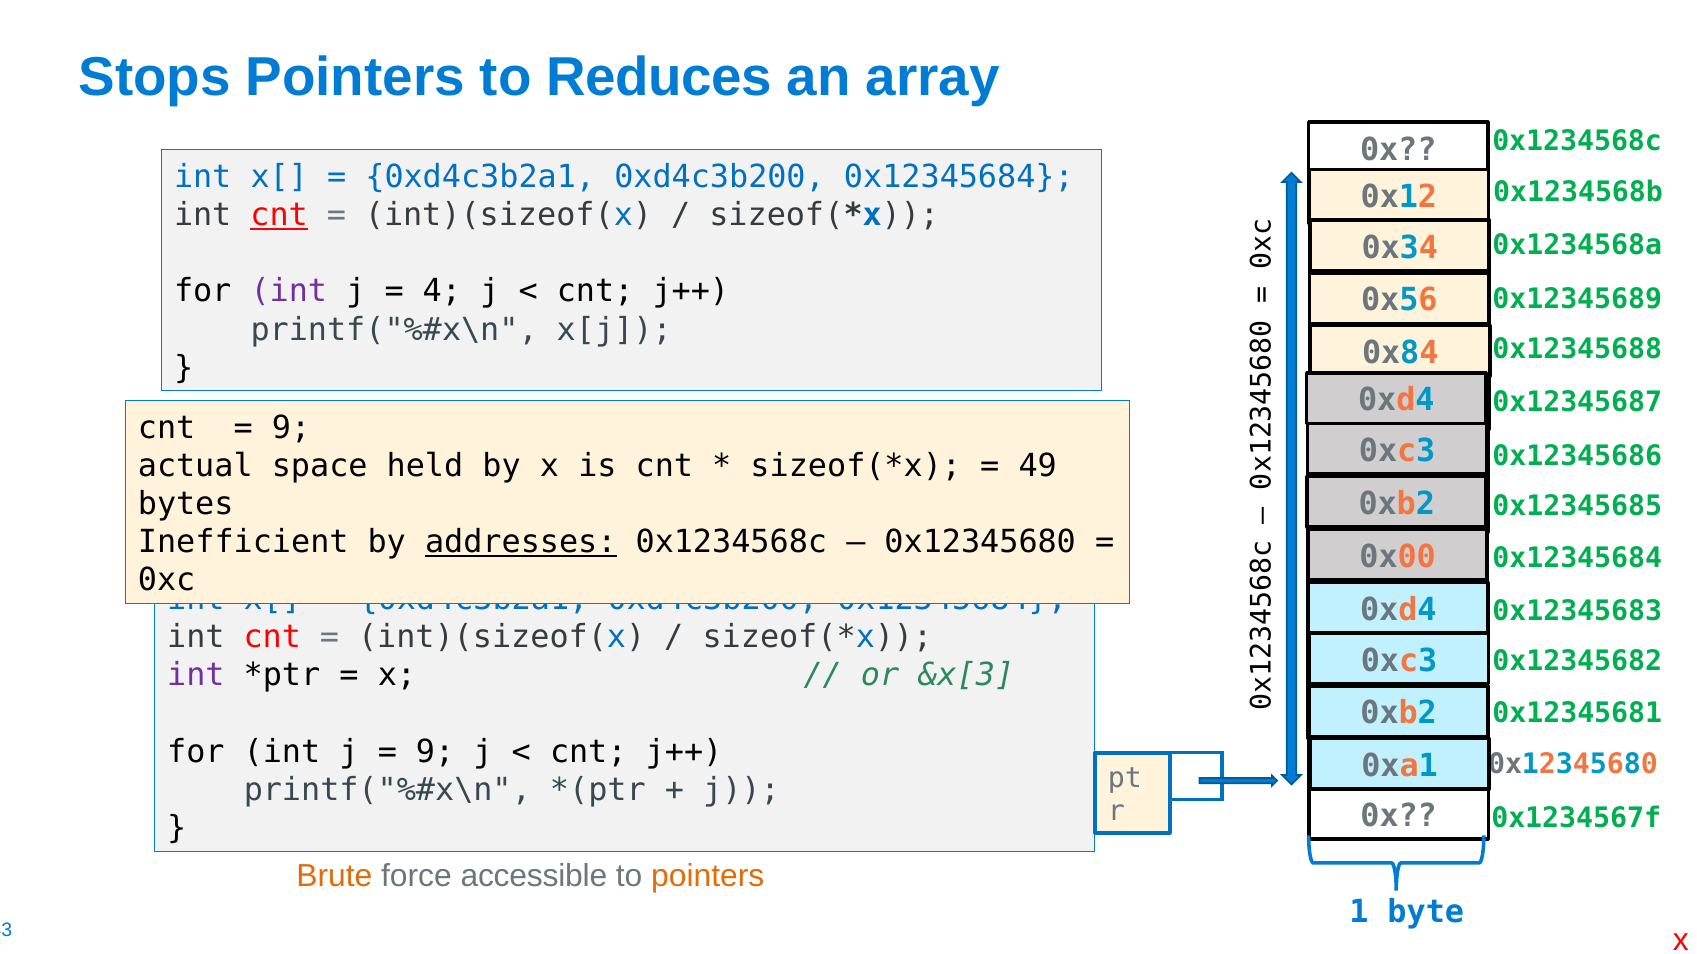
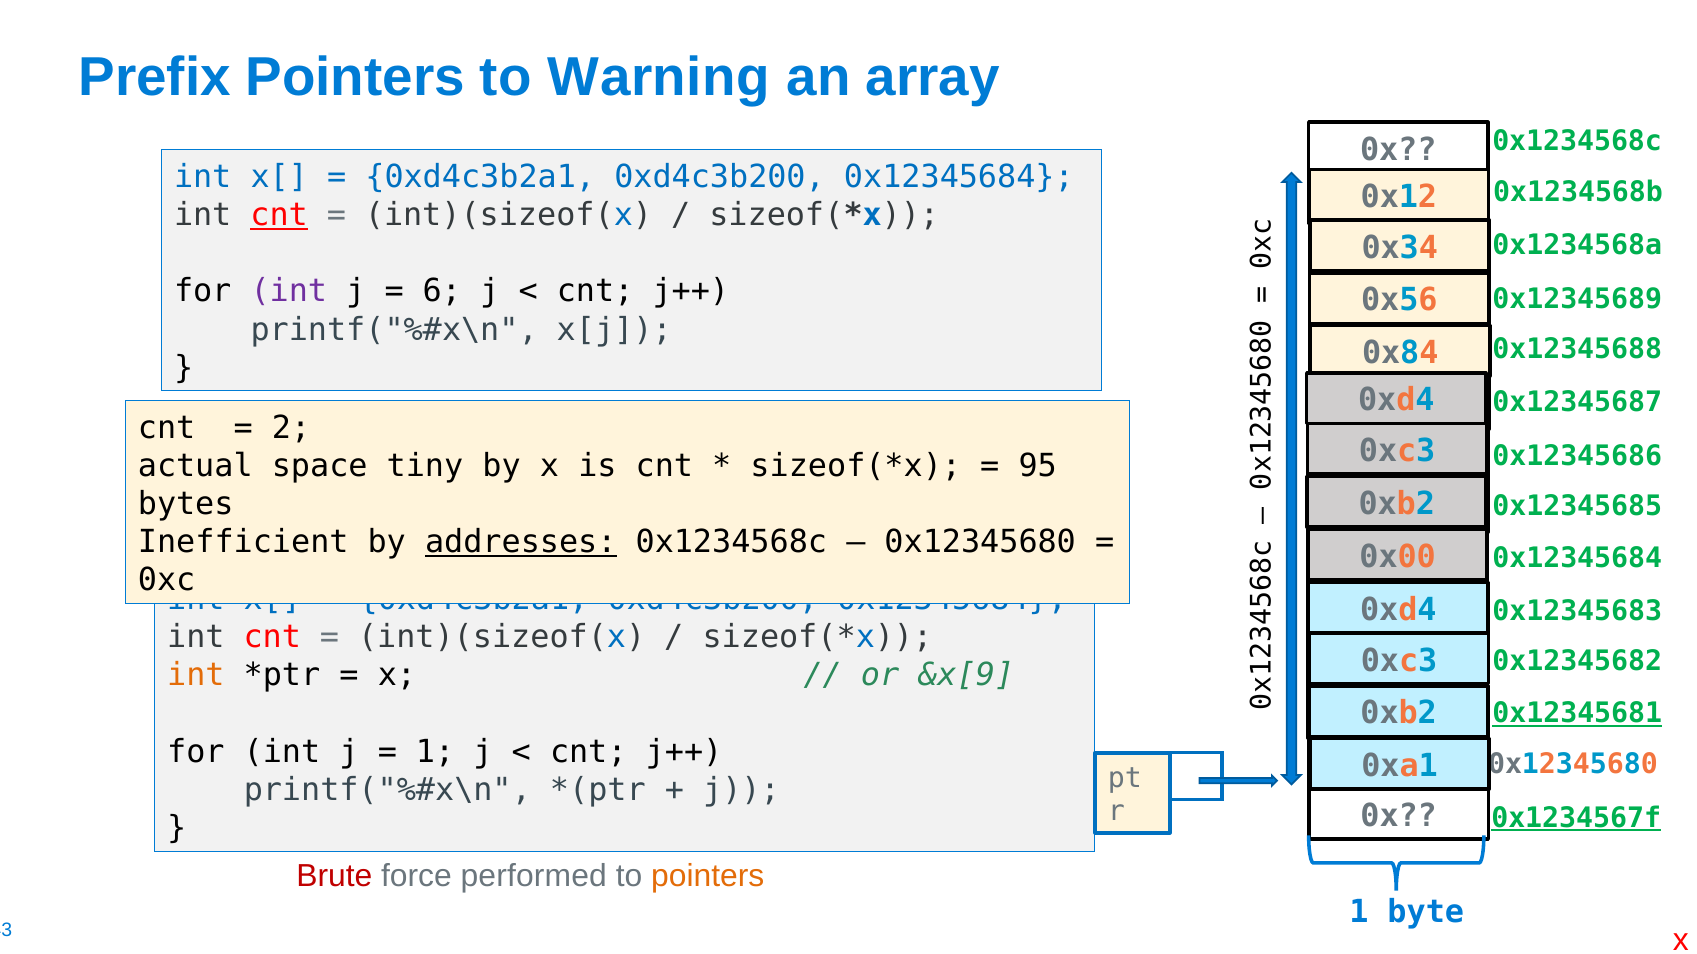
Stops: Stops -> Prefix (155, 77)
Reduces: Reduces -> Warning (659, 77)
4: 4 -> 6 (442, 292)
9: 9 -> 2 (291, 428)
held: held -> tiny (425, 466)
49: 49 -> 95 (1038, 466)
int colour: purple -> orange (196, 676)
&x[3: &x[3 -> &x[9 (966, 676)
0x12345681 underline: none -> present (1577, 714)
9: 9 -> 1 (435, 752)
0x1234567f underline: none -> present (1576, 818)
Brute colour: orange -> red (334, 877)
accessible: accessible -> performed (534, 877)
